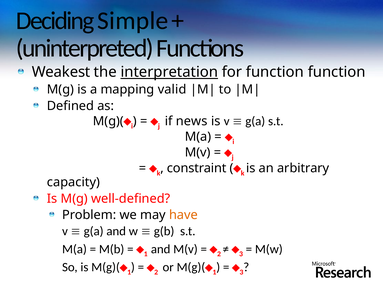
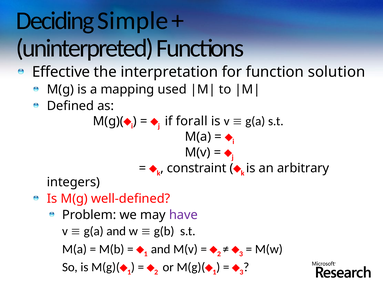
Weakest: Weakest -> Effective (61, 72)
interpretation underline: present -> none (169, 72)
function function: function -> solution (337, 72)
valid: valid -> used (172, 90)
news: news -> forall (192, 121)
capacity: capacity -> integers (73, 182)
have colour: orange -> purple (183, 215)
